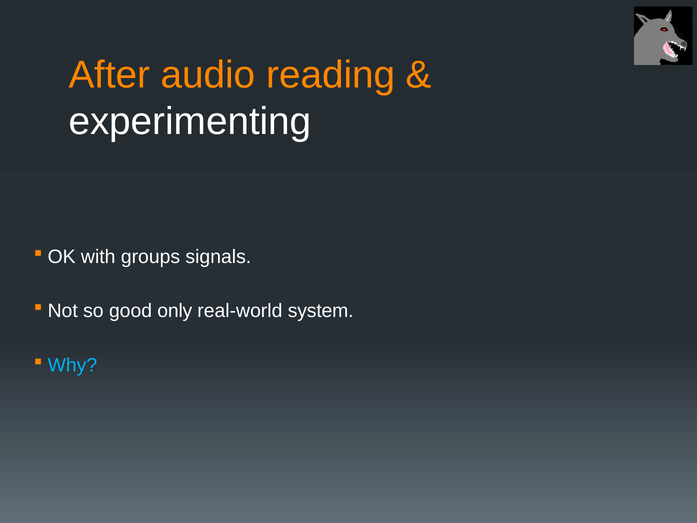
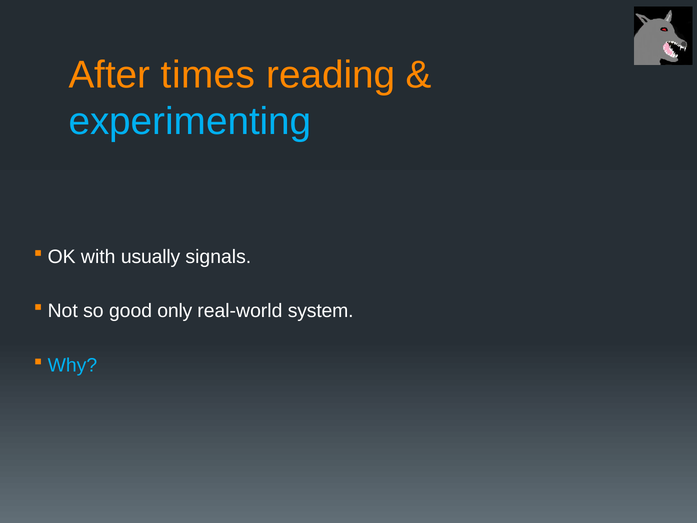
audio: audio -> times (208, 75)
experimenting colour: white -> light blue (190, 121)
groups: groups -> usually (151, 257)
